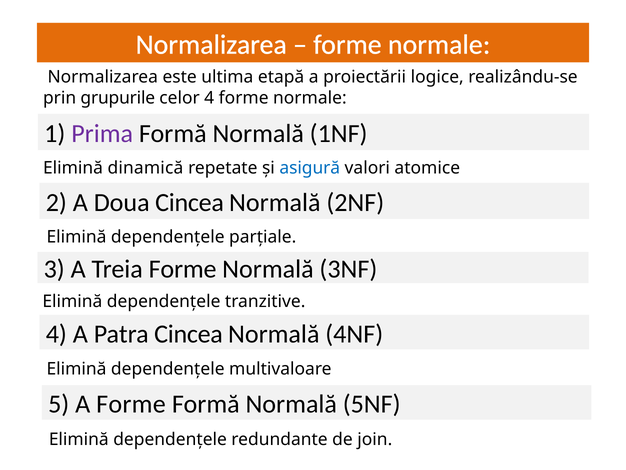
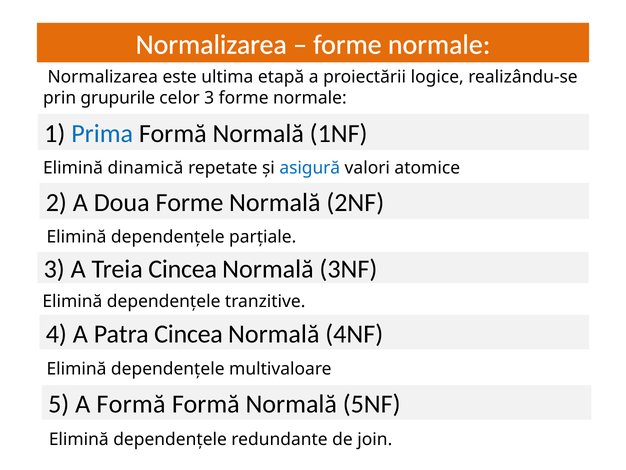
celor 4: 4 -> 3 (209, 98)
Prima colour: purple -> blue (102, 134)
Doua Cincea: Cincea -> Forme (190, 203)
Treia Forme: Forme -> Cincea (183, 269)
A Forme: Forme -> Formă (131, 404)
